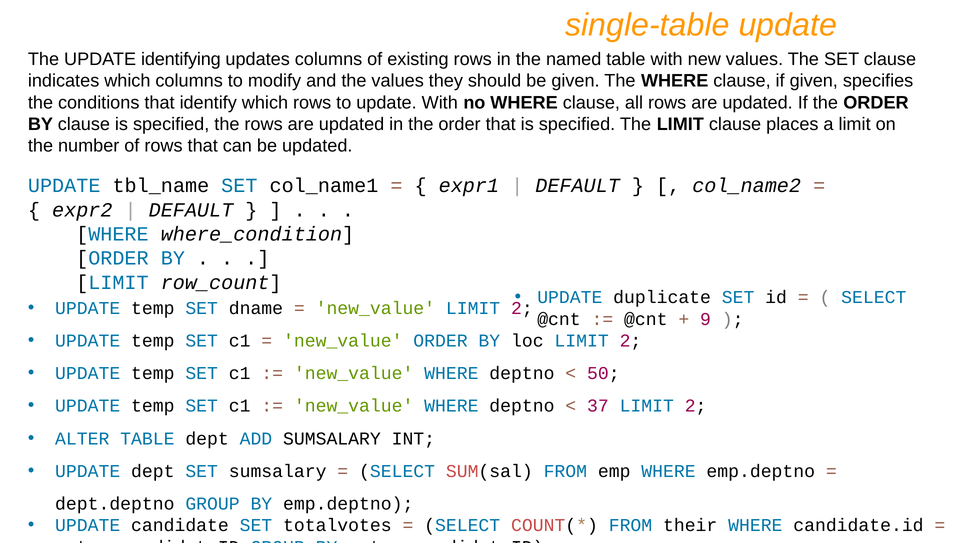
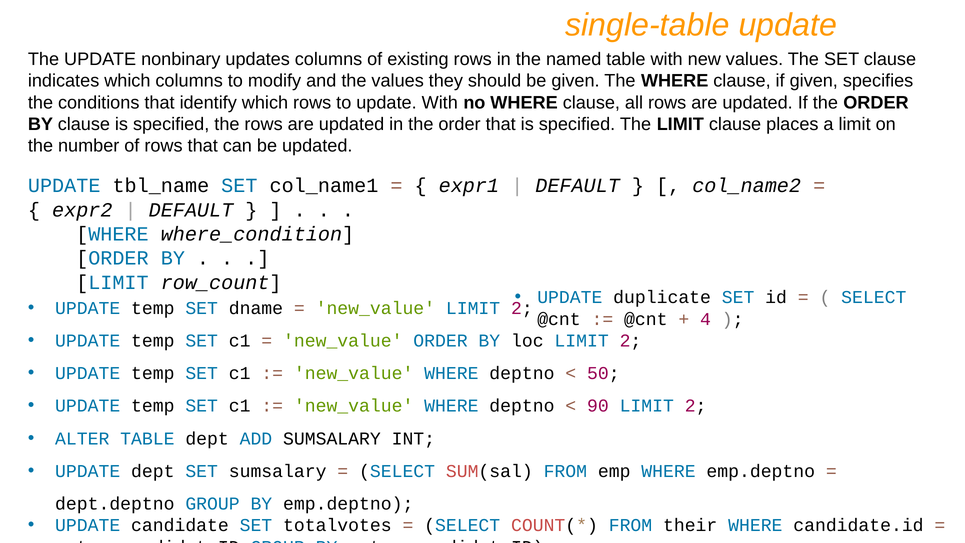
identifying: identifying -> nonbinary (181, 59)
9: 9 -> 4 (706, 319)
37: 37 -> 90 (598, 406)
